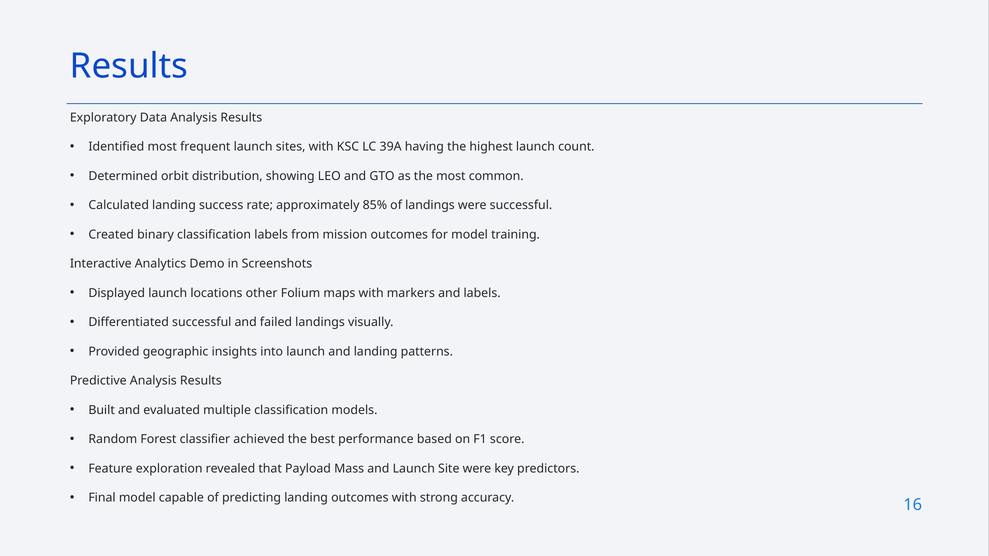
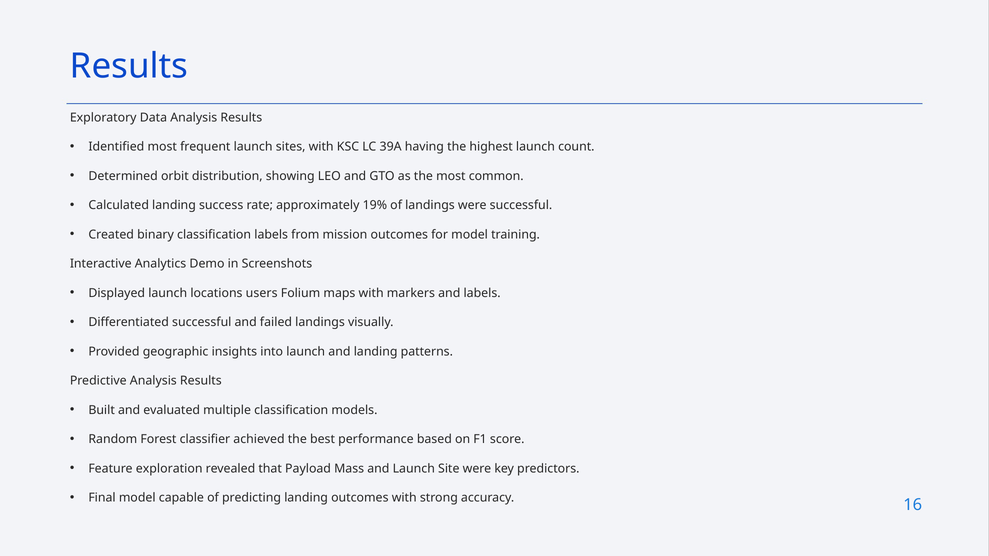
85%: 85% -> 19% (375, 205)
other: other -> users (262, 293)
